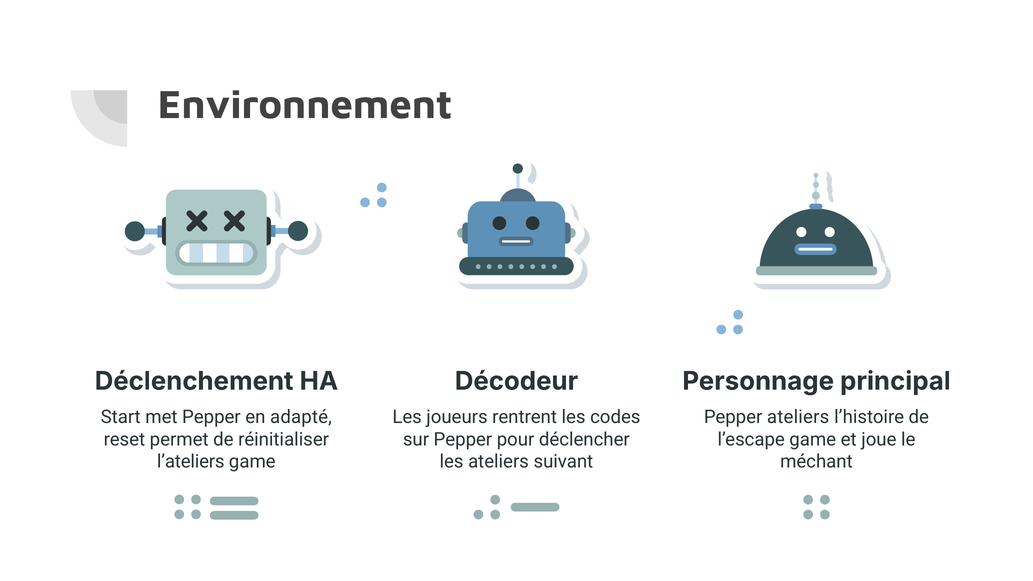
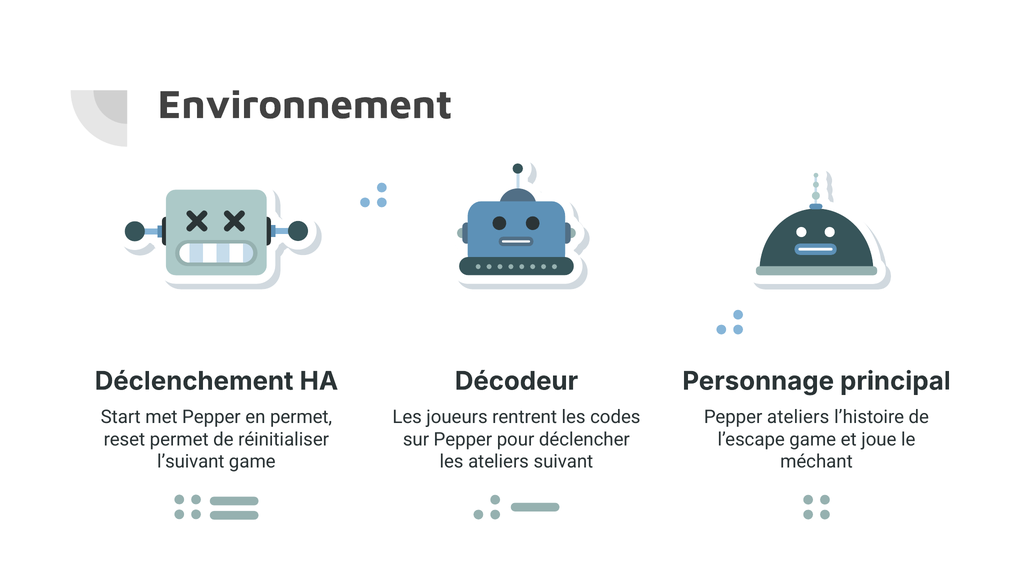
en adapté: adapté -> permet (301, 417)
l’ateliers: l’ateliers -> l’suivant (191, 462)
